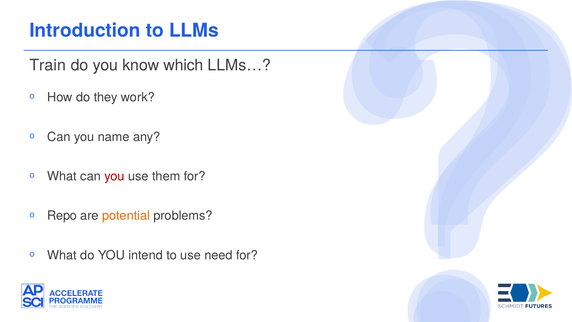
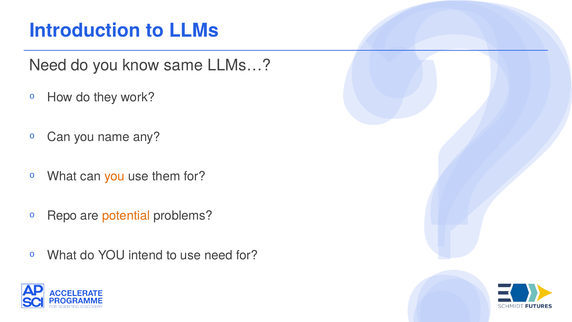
Train: Train -> Need (48, 65)
which: which -> same (183, 65)
you colour: red -> orange (115, 176)
